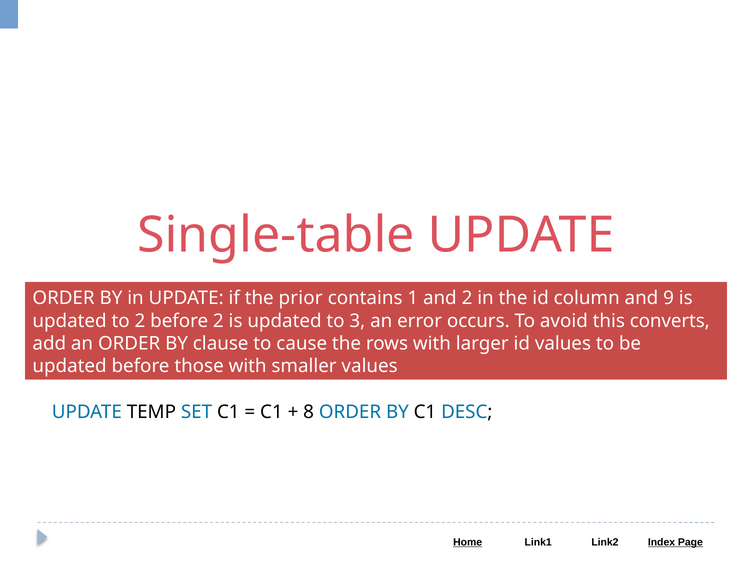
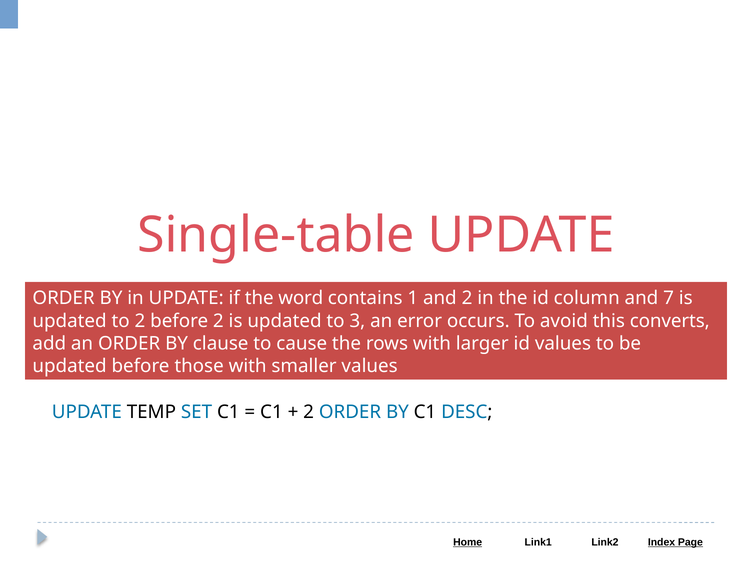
prior: prior -> word (301, 298)
9: 9 -> 7 (669, 298)
8: 8 -> 2 (309, 412)
